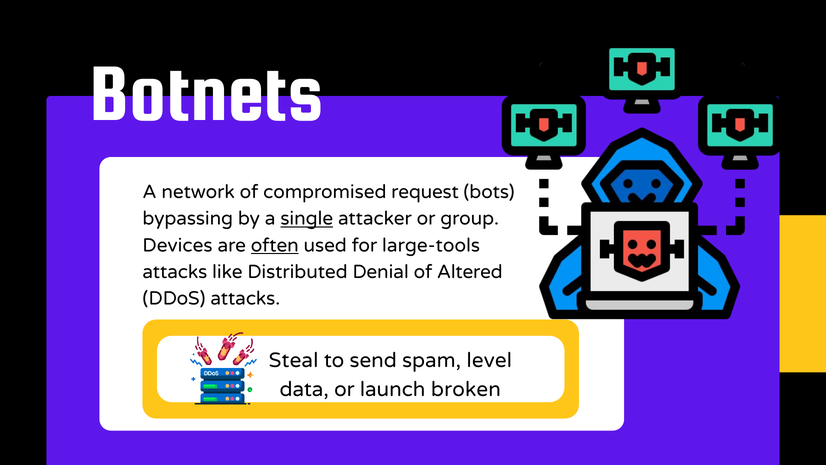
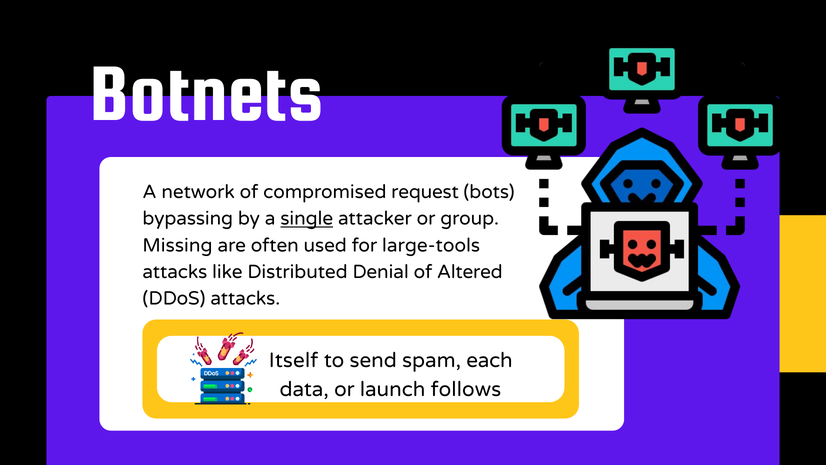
Devices: Devices -> Missing (178, 245)
often underline: present -> none (275, 245)
Steal: Steal -> Itself (294, 360)
level: level -> each (489, 360)
broken: broken -> follows (466, 389)
